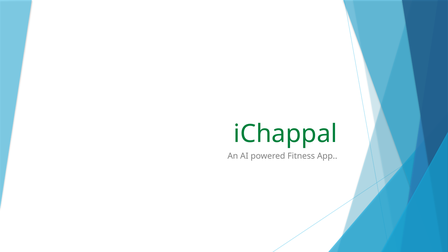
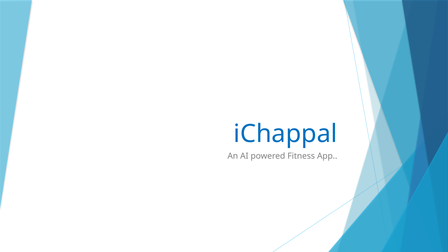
iChappal colour: green -> blue (286, 134)
